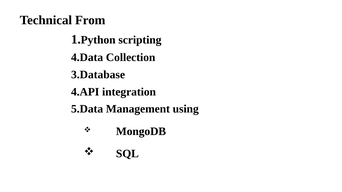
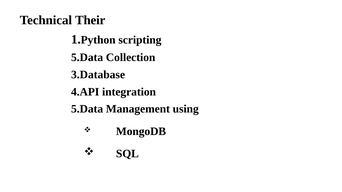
From: From -> Their (90, 20)
4.Data: 4.Data -> 5.Data (87, 57)
